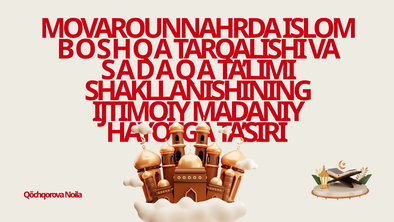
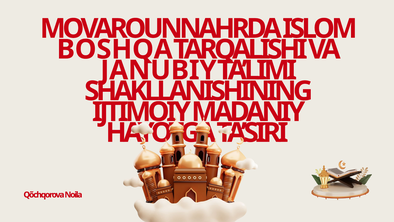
SADAQA: SADAQA -> JANUBIY (158, 70)
